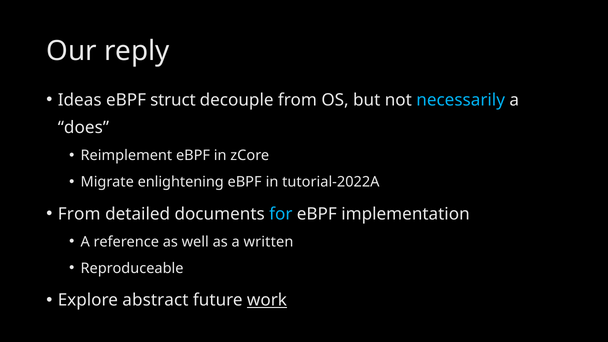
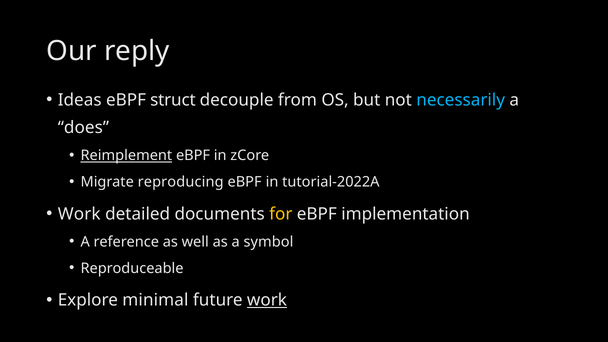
Reimplement underline: none -> present (126, 156)
enlightening: enlightening -> reproducing (181, 182)
From: From -> Work (79, 214)
for colour: light blue -> yellow (281, 214)
written: written -> symbol (269, 242)
abstract: abstract -> minimal (155, 300)
